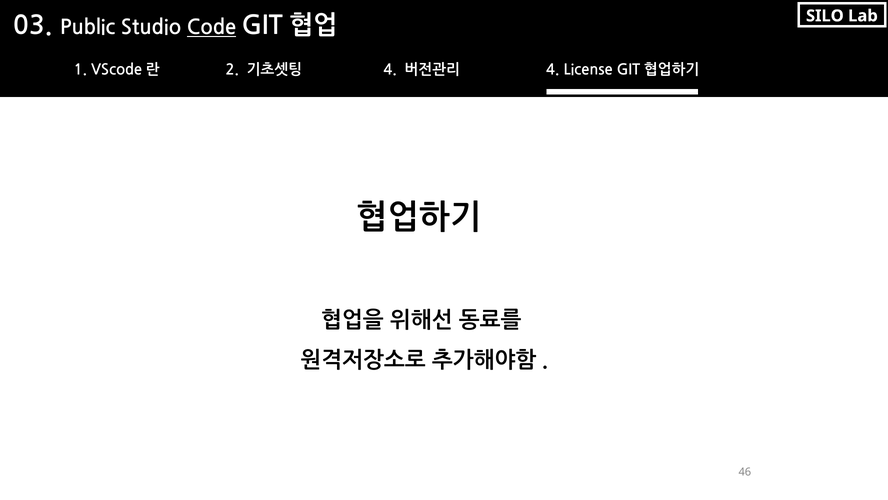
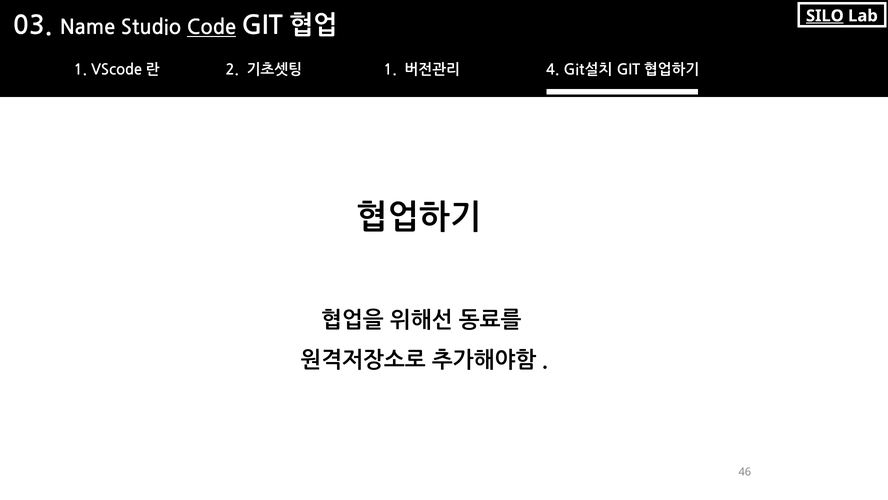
SILO underline: none -> present (825, 16)
Public: Public -> Name (88, 28)
License: License -> Git설치 (588, 70)
4: 4 -> 1 (390, 70)
